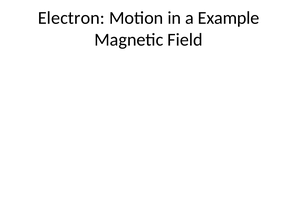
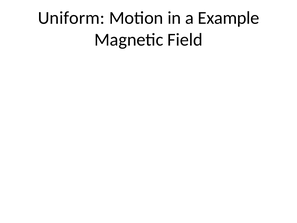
Electron: Electron -> Uniform (71, 18)
